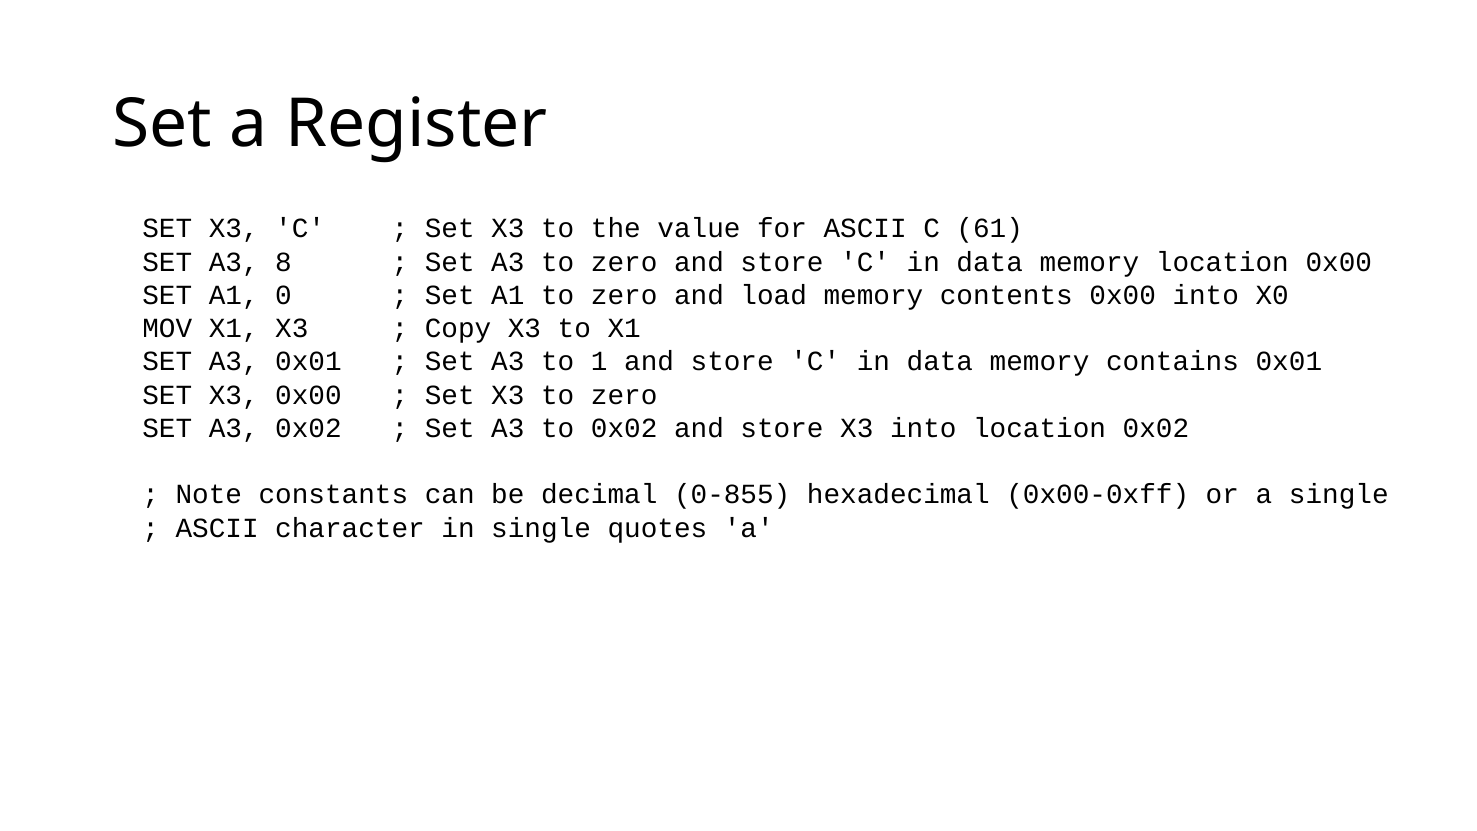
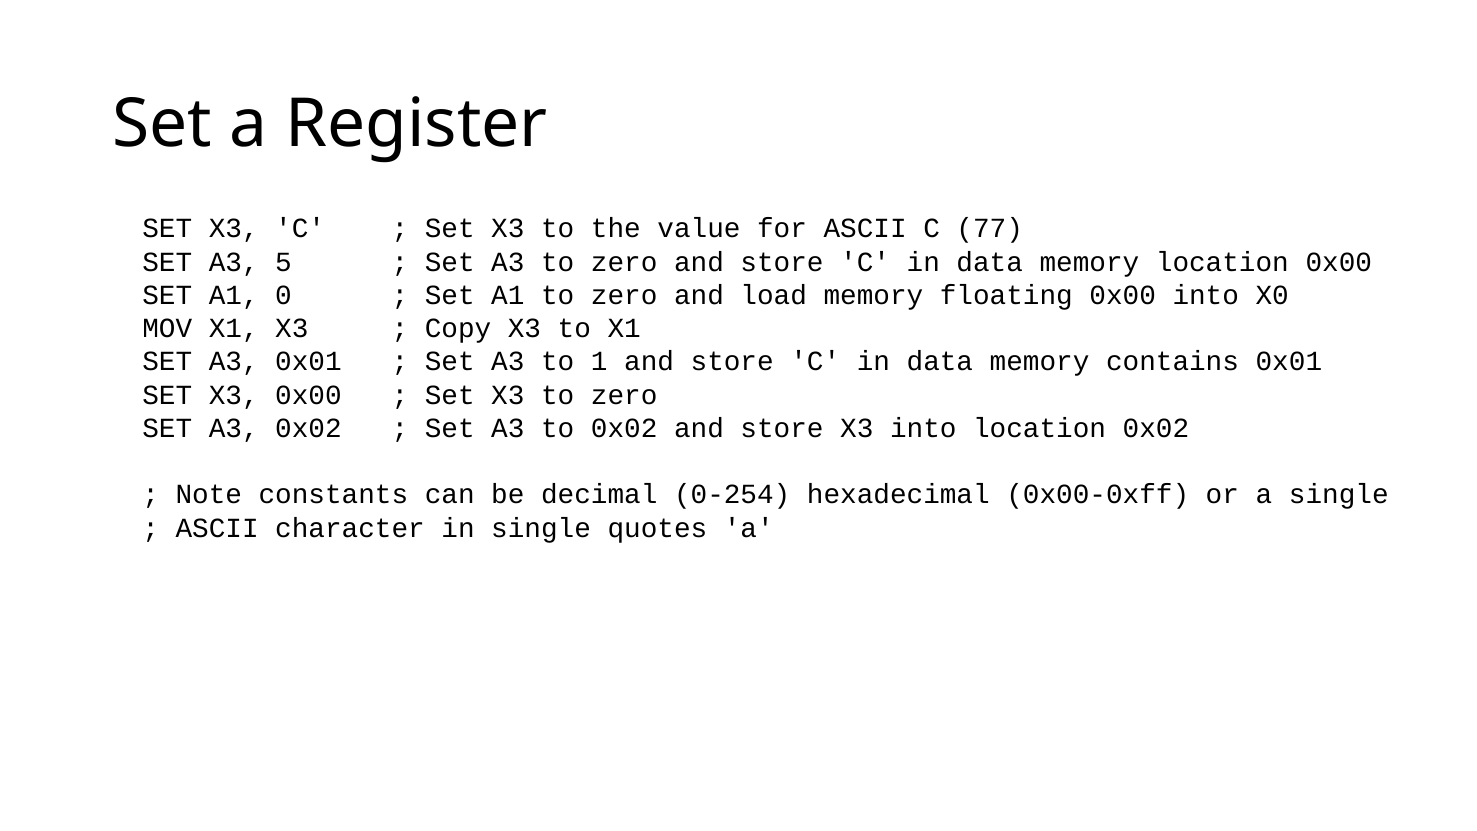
61: 61 -> 77 (990, 229)
8: 8 -> 5 (284, 262)
contents: contents -> floating (1006, 295)
0-855: 0-855 -> 0-254 (732, 495)
